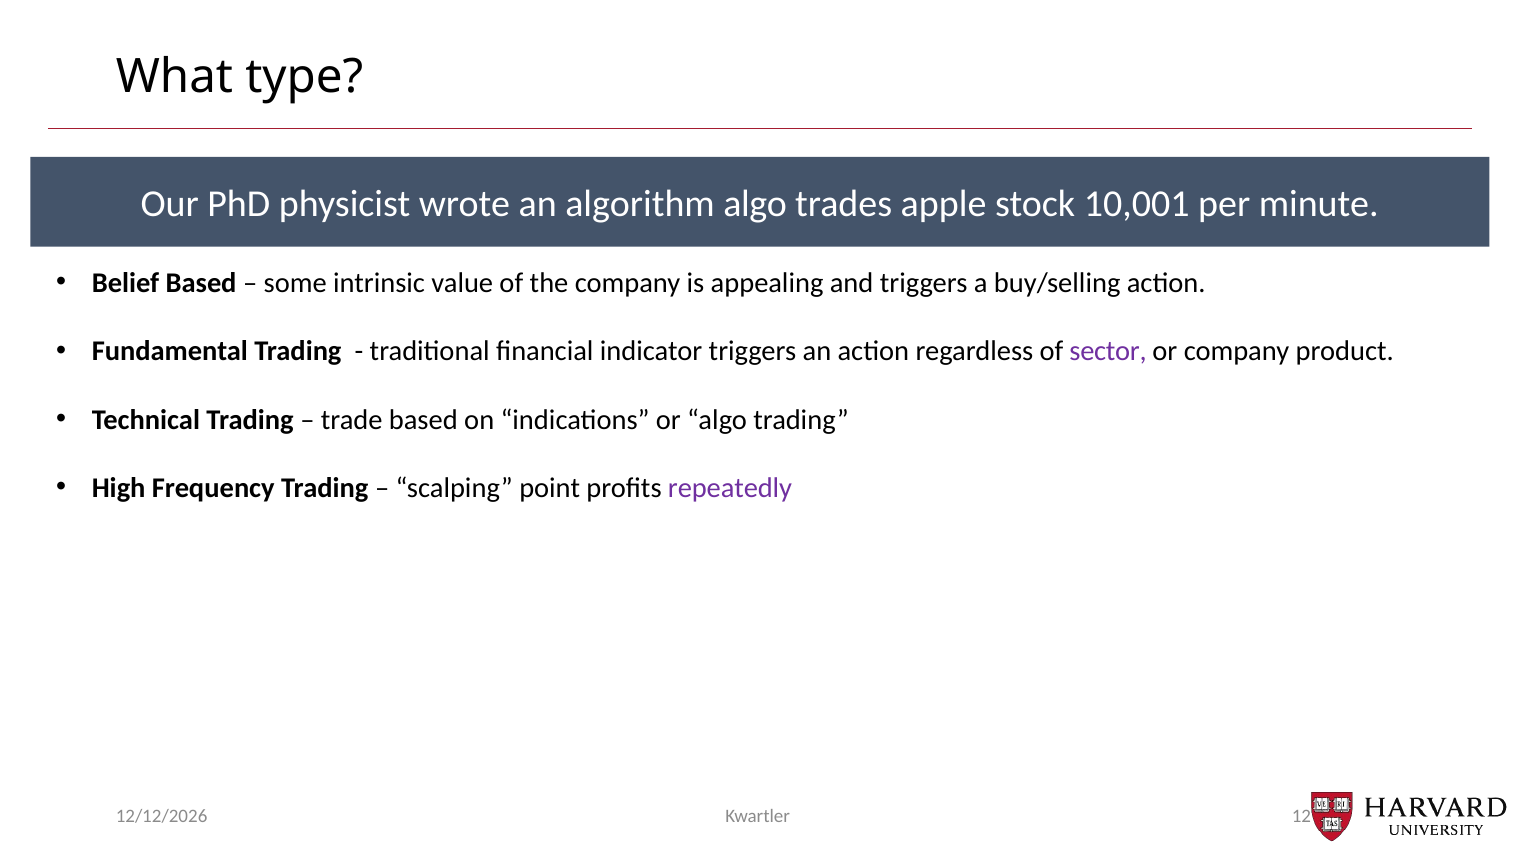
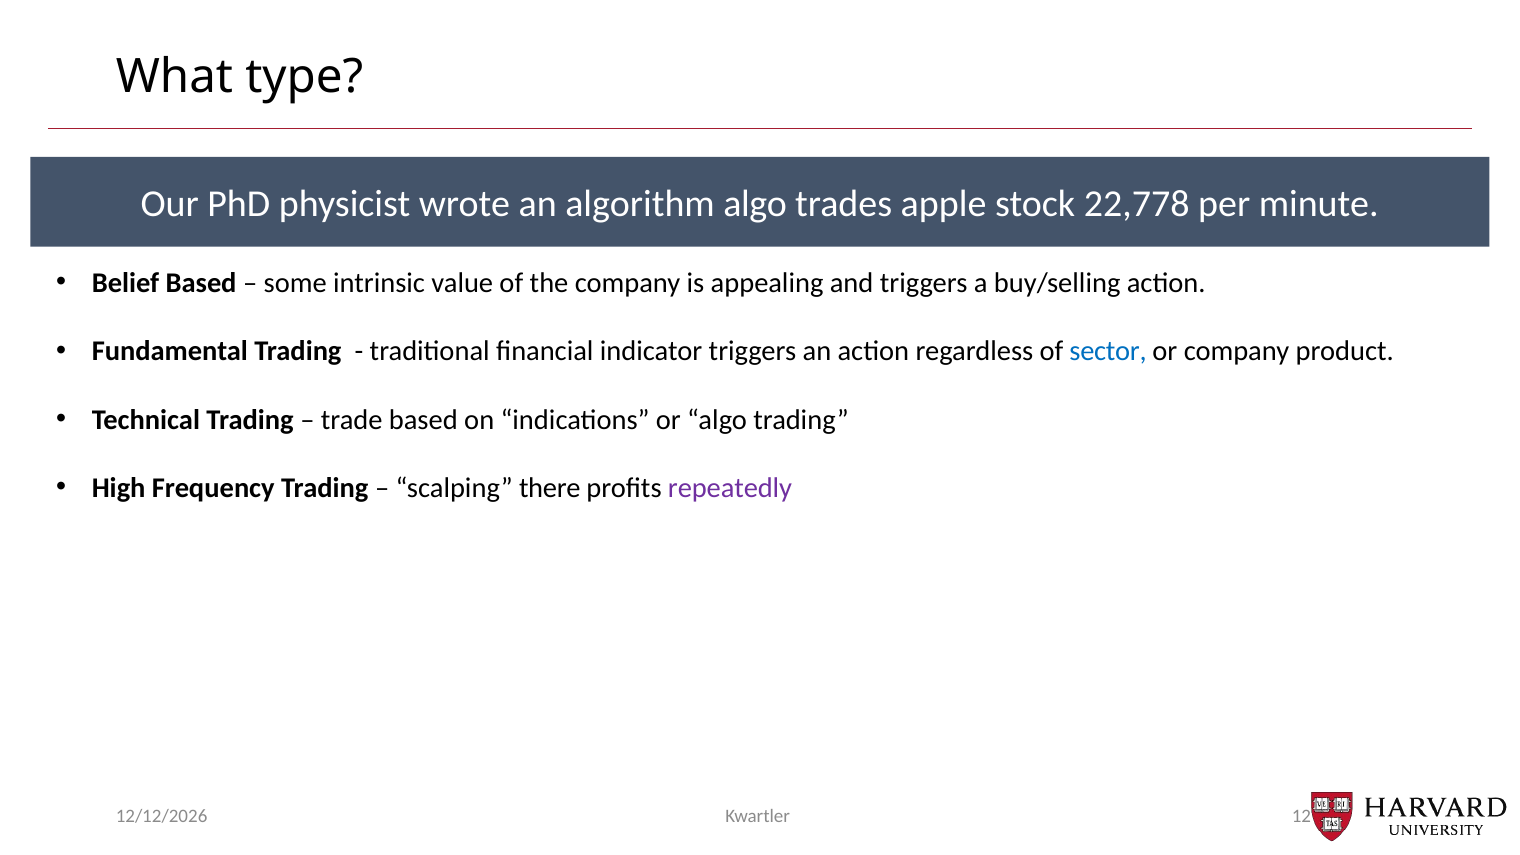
10,001: 10,001 -> 22,778 (1137, 204)
sector colour: purple -> blue (1108, 351)
point: point -> there (550, 488)
